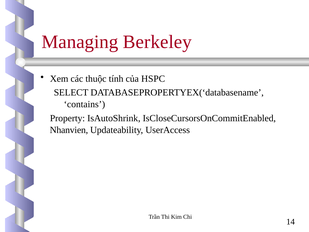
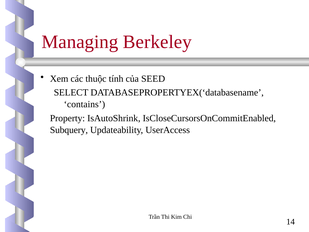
HSPC: HSPC -> SEED (153, 79)
Nhanvien: Nhanvien -> Subquery (69, 130)
